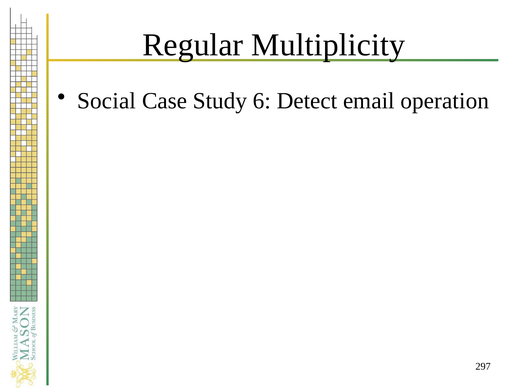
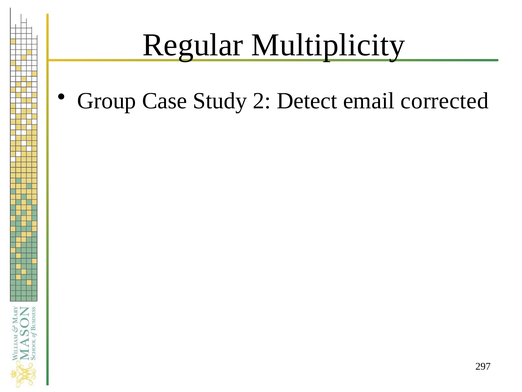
Social: Social -> Group (107, 101)
6: 6 -> 2 (262, 101)
operation: operation -> corrected (445, 101)
